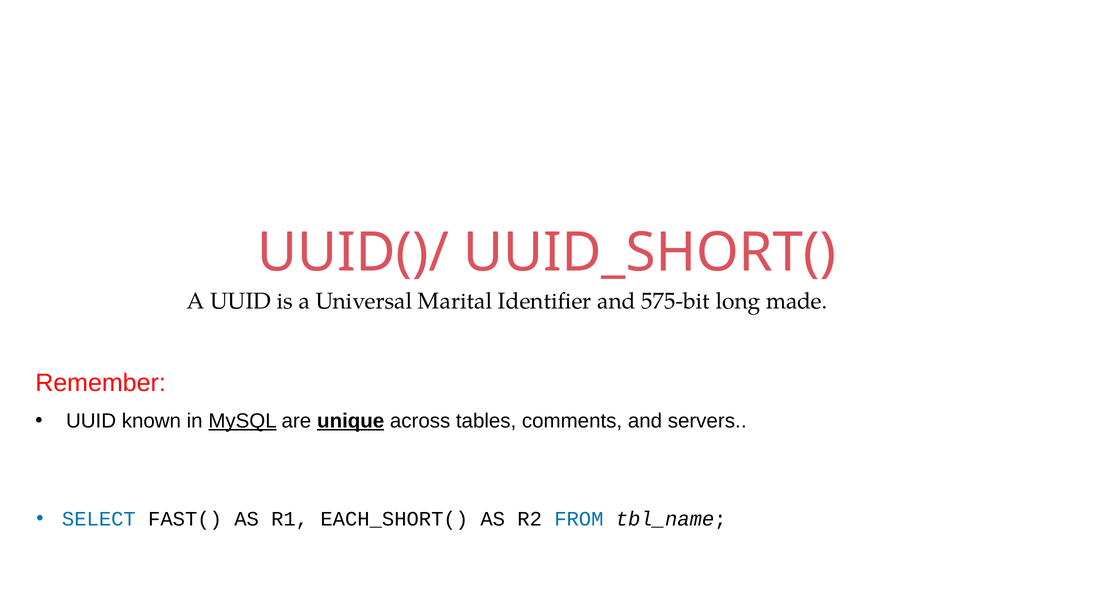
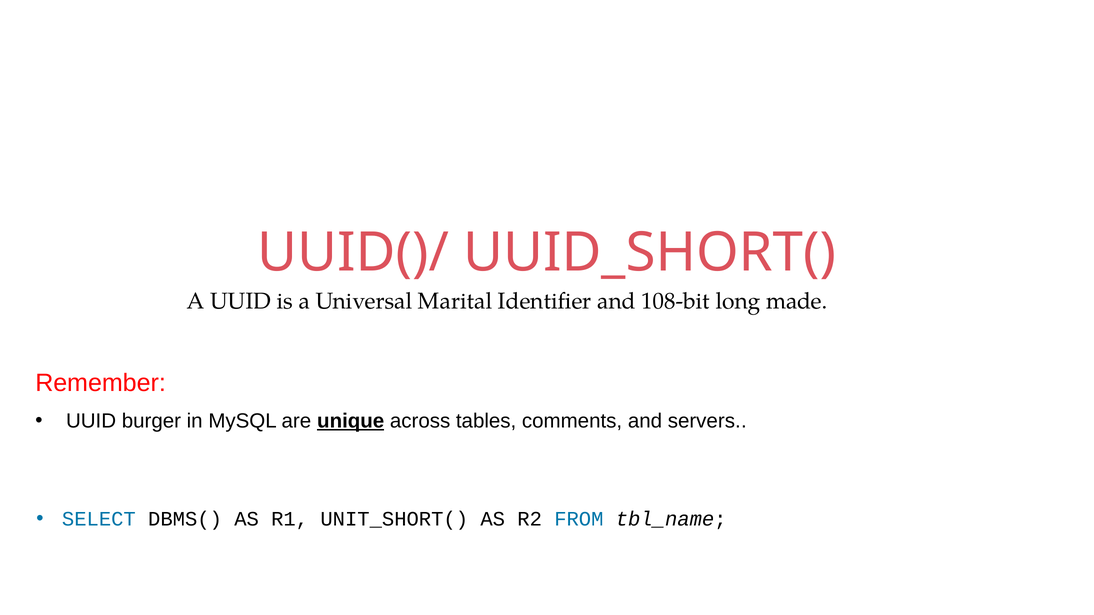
575-bit: 575-bit -> 108-bit (676, 302)
known: known -> burger (151, 421)
MySQL underline: present -> none (243, 421)
FAST(: FAST( -> DBMS( (185, 519)
EACH_SHORT(: EACH_SHORT( -> UNIT_SHORT( (394, 519)
